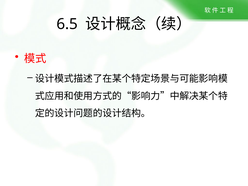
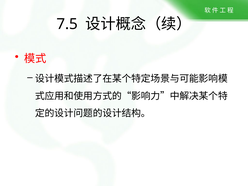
6.5: 6.5 -> 7.5 (67, 24)
